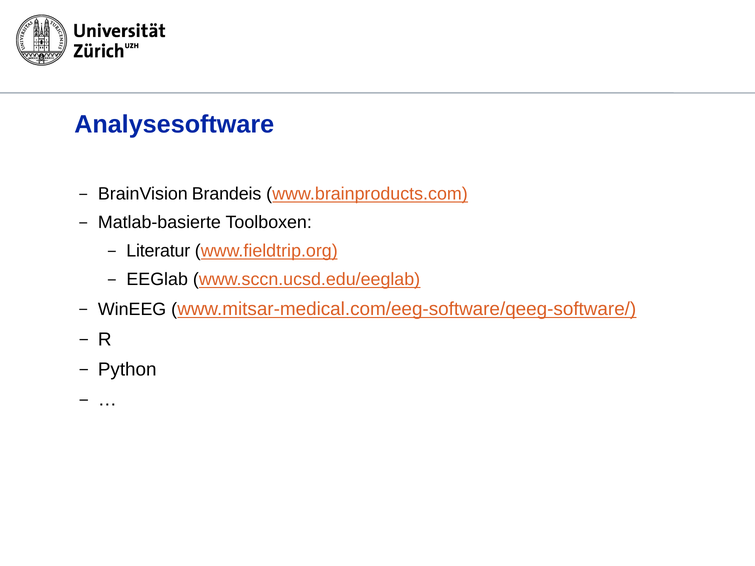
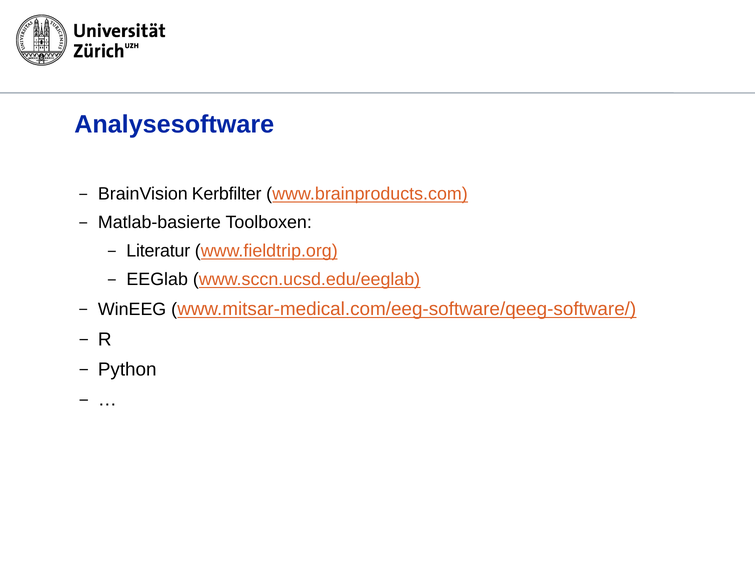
Brandeis: Brandeis -> Kerbfilter (227, 194)
